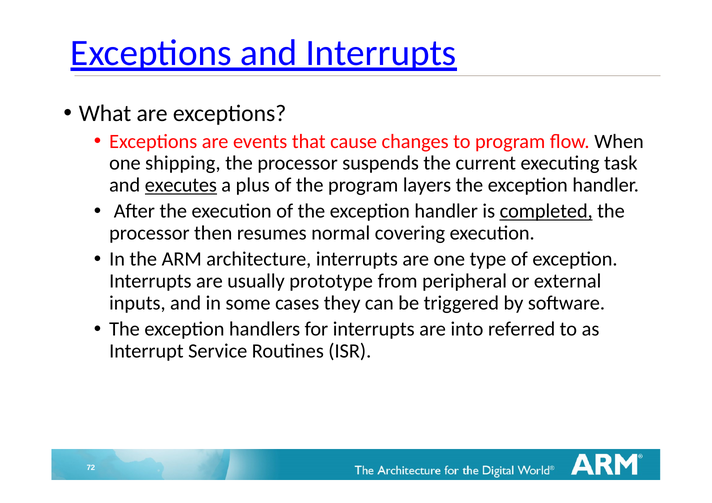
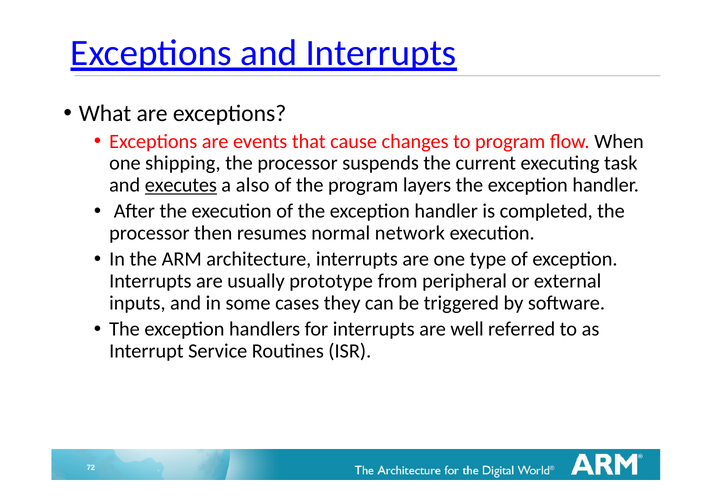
plus: plus -> also (253, 185)
completed underline: present -> none (546, 211)
covering: covering -> network (410, 233)
into: into -> well (467, 329)
